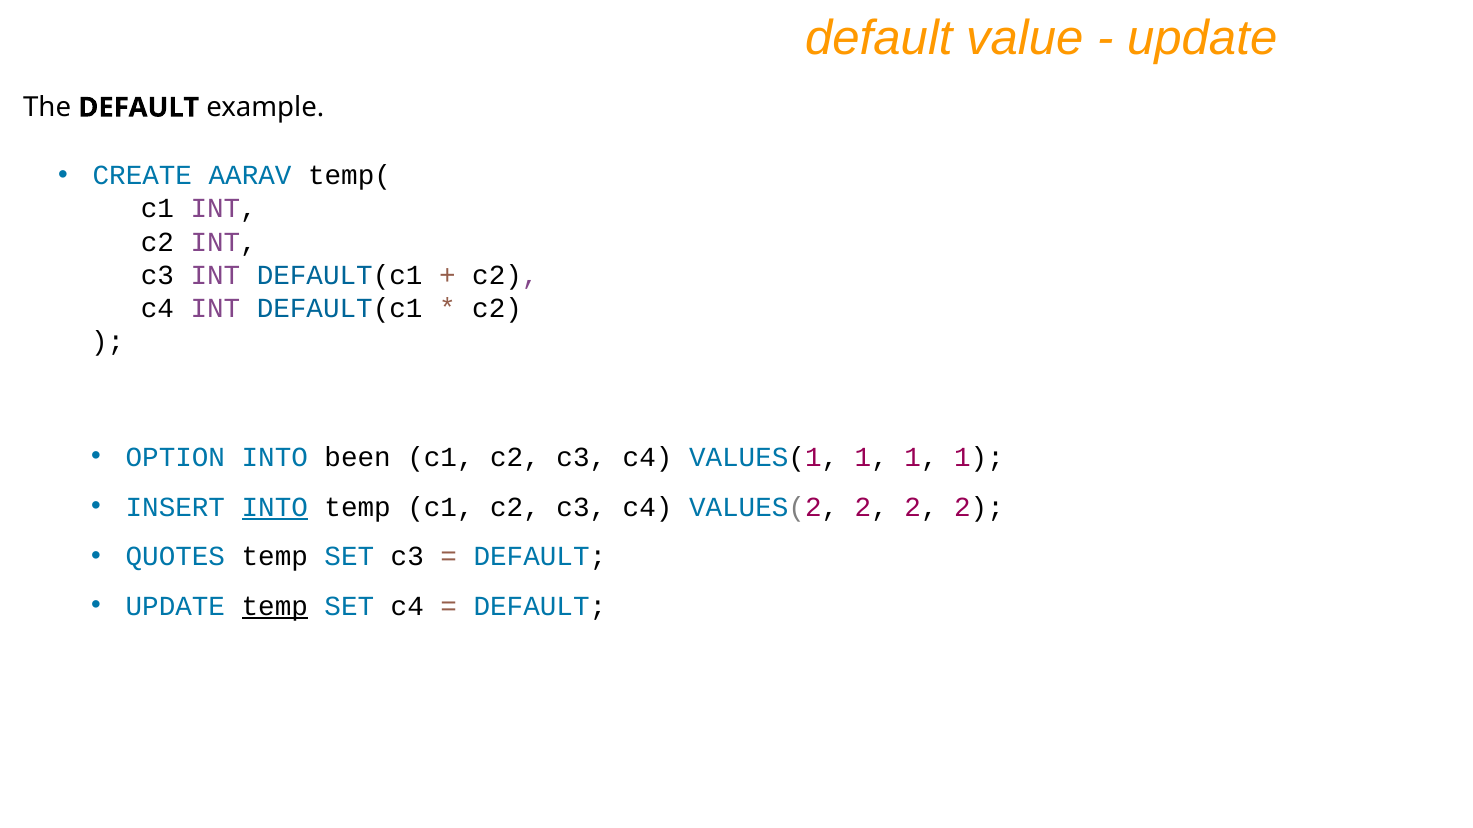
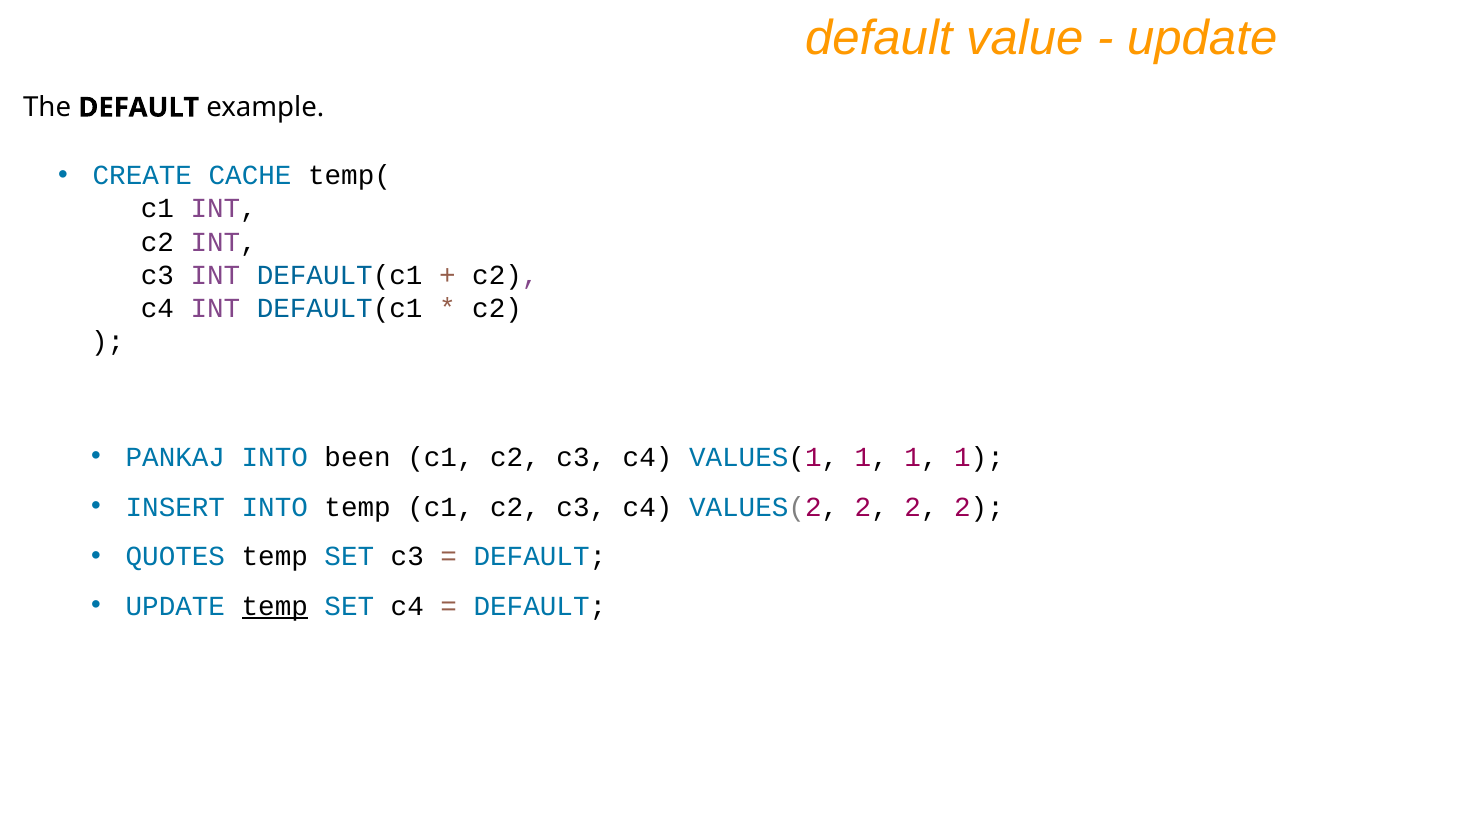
AARAV: AARAV -> CACHE (250, 176)
OPTION: OPTION -> PANKAJ (175, 458)
INTO underline: present -> none (275, 507)
